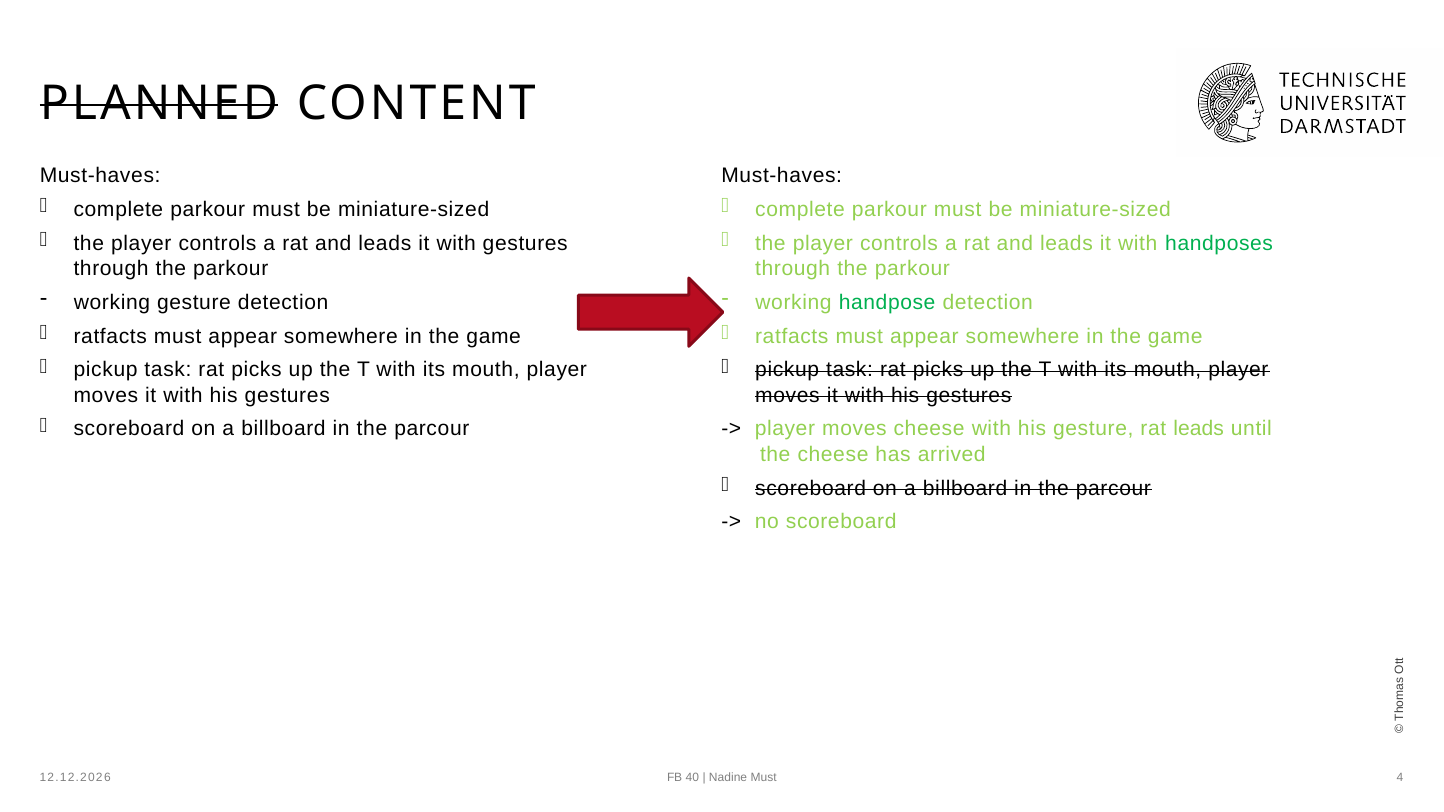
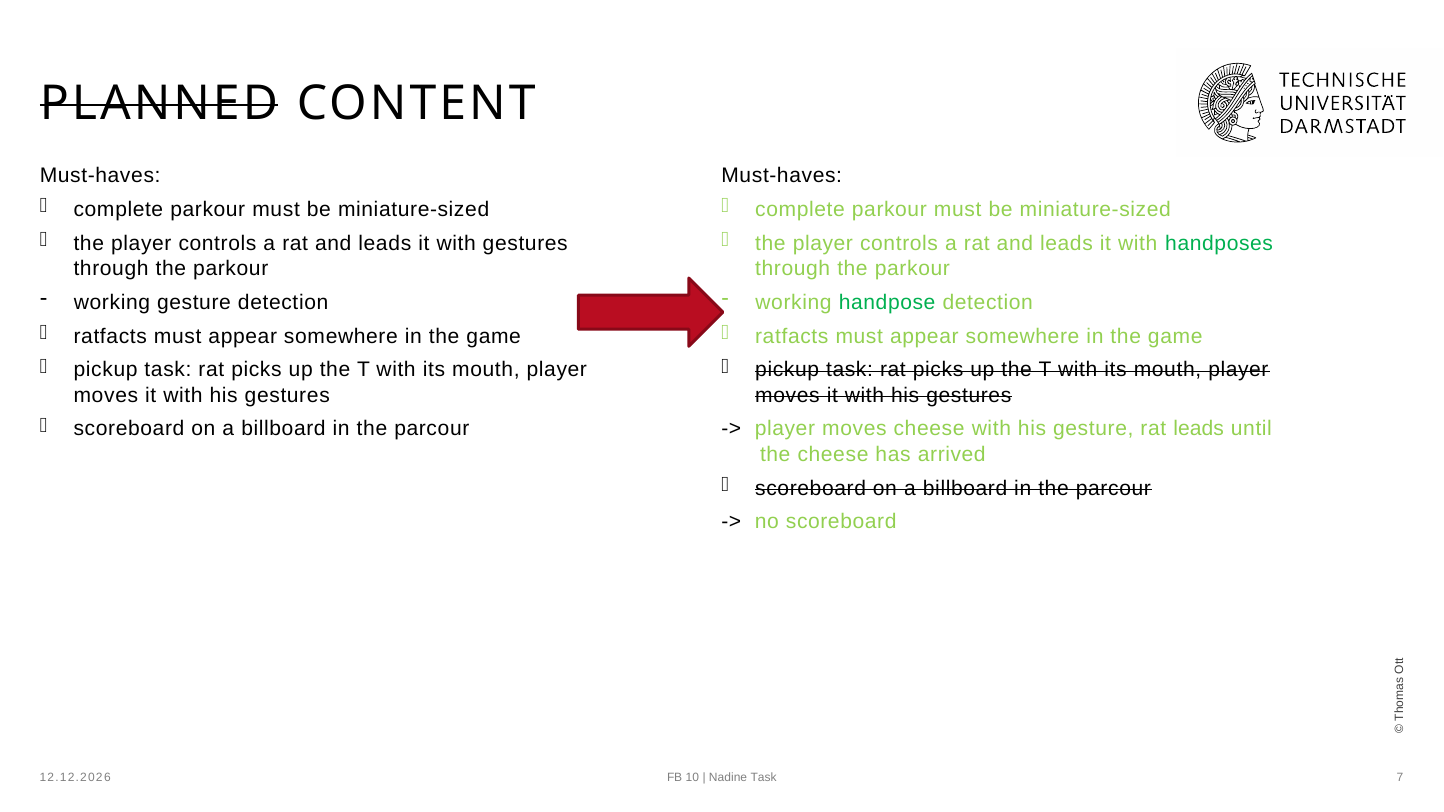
40: 40 -> 10 (692, 778)
Nadine Must: Must -> Task (764, 778)
4: 4 -> 7 (1400, 778)
